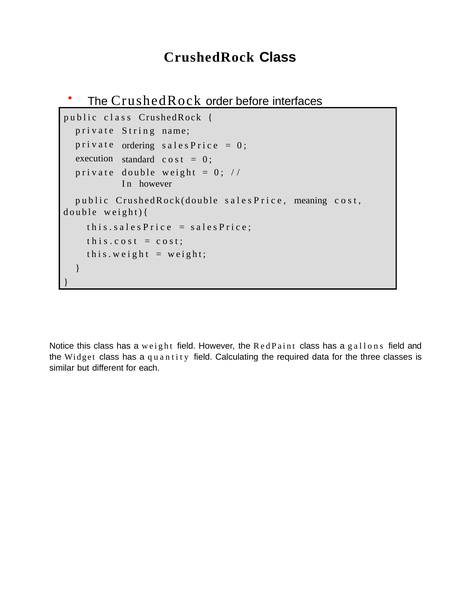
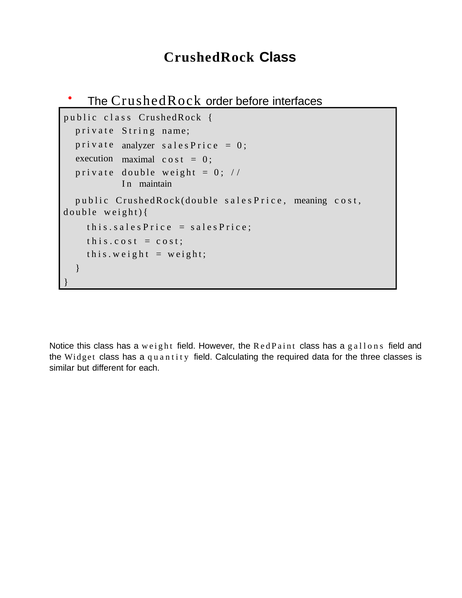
ordering: ordering -> analyzer (138, 145)
standard: standard -> maximal (138, 159)
In however: however -> maintain (156, 184)
